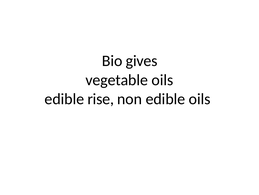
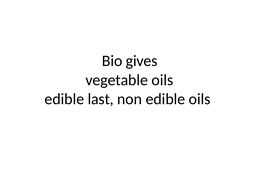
rise: rise -> last (101, 99)
